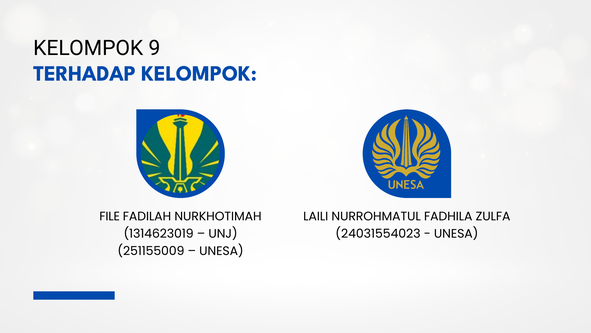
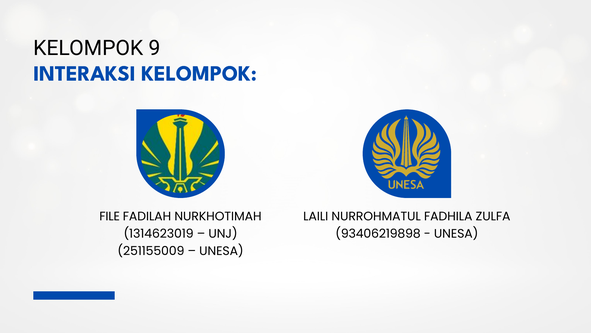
TERHADAP: TERHADAP -> INTERAKSI (84, 73)
24031554023: 24031554023 -> 93406219898 (378, 233)
